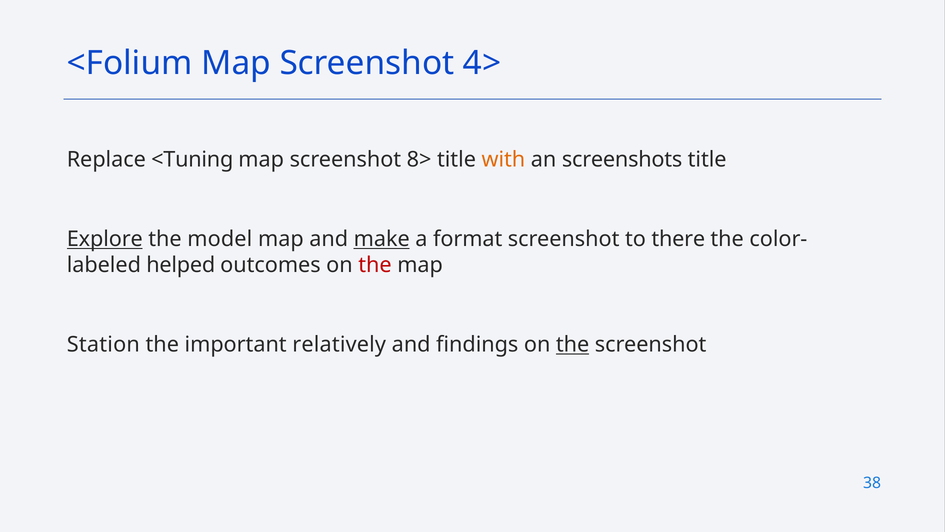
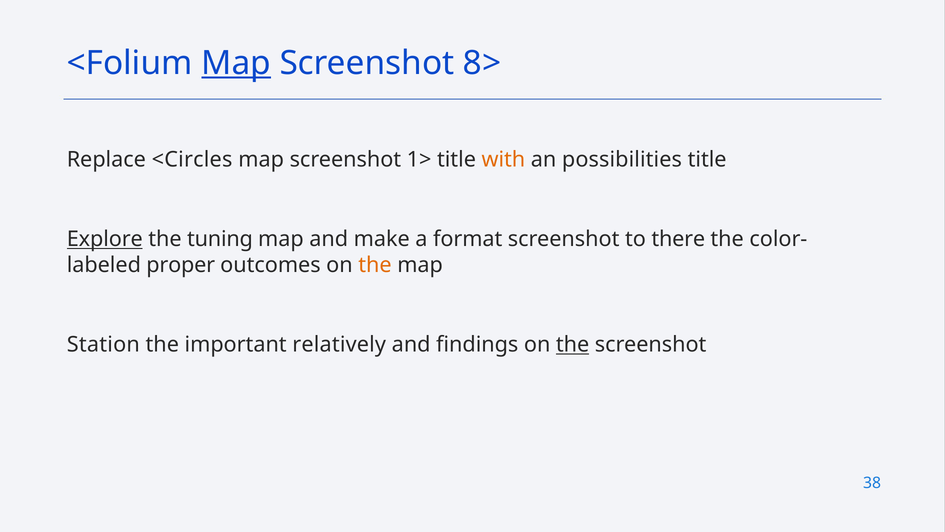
Map underline: none -> present (236, 63)
4>: 4> -> 8> (482, 63)
<Tuning: <Tuning -> <Circles (192, 160)
8>: 8> -> 1> (419, 160)
screenshots: screenshots -> possibilities (622, 160)
model: model -> tuning (220, 239)
make underline: present -> none (382, 239)
helped: helped -> proper (181, 265)
the colour: red -> orange (375, 265)
